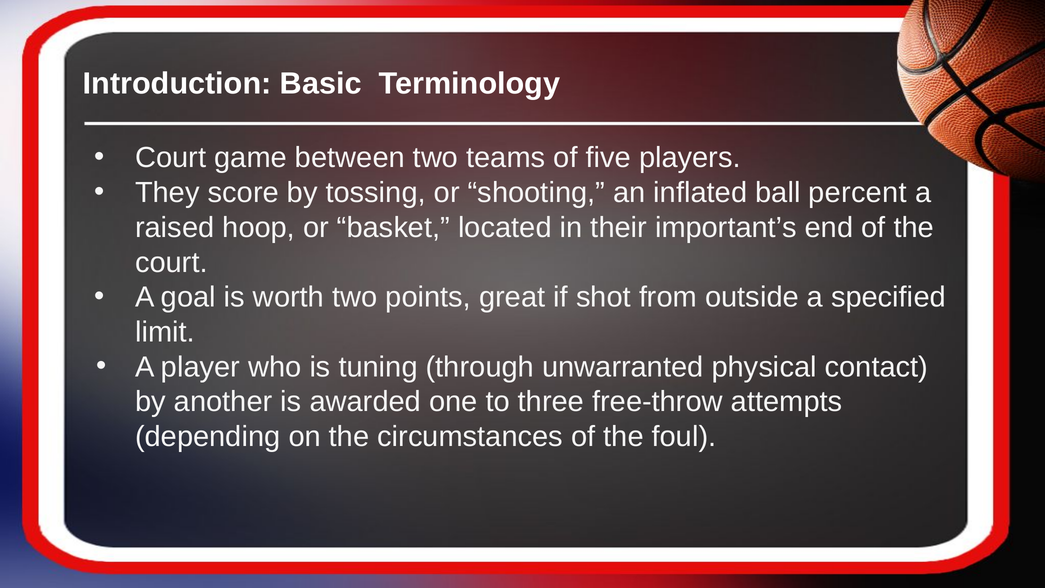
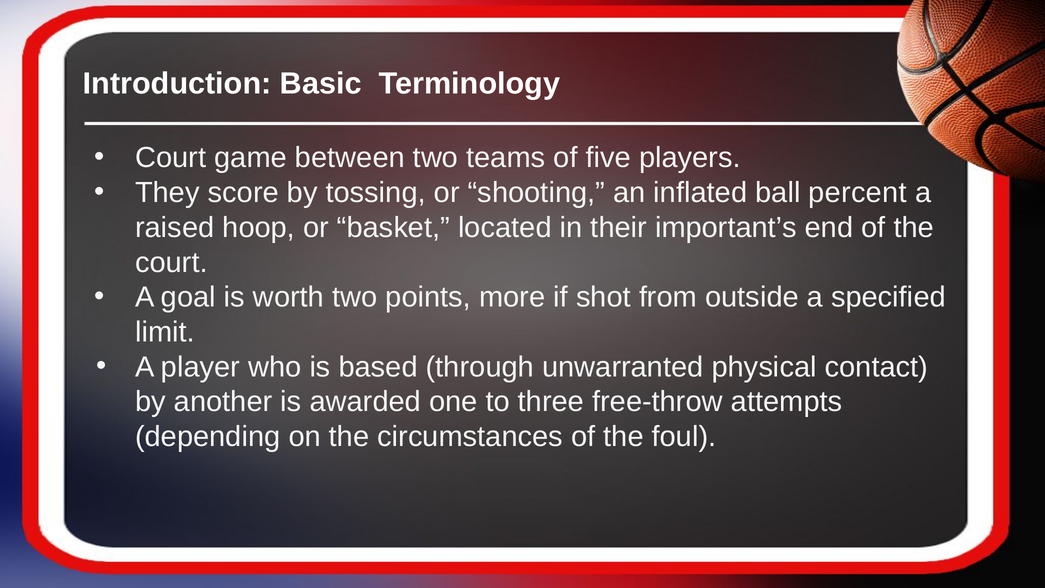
great: great -> more (512, 297)
tuning: tuning -> based (378, 367)
